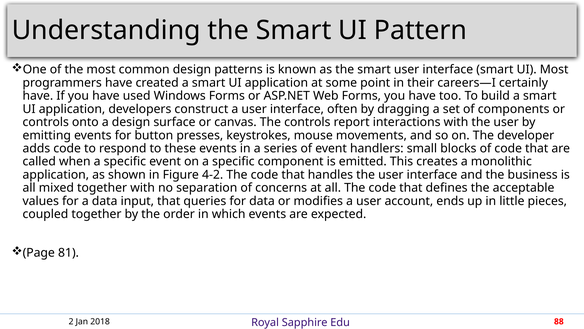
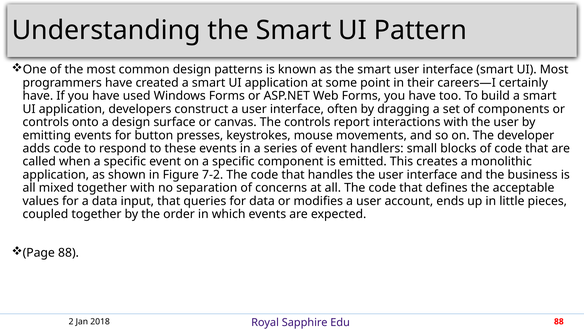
4-2: 4-2 -> 7-2 (213, 175)
Page 81: 81 -> 88 (68, 252)
